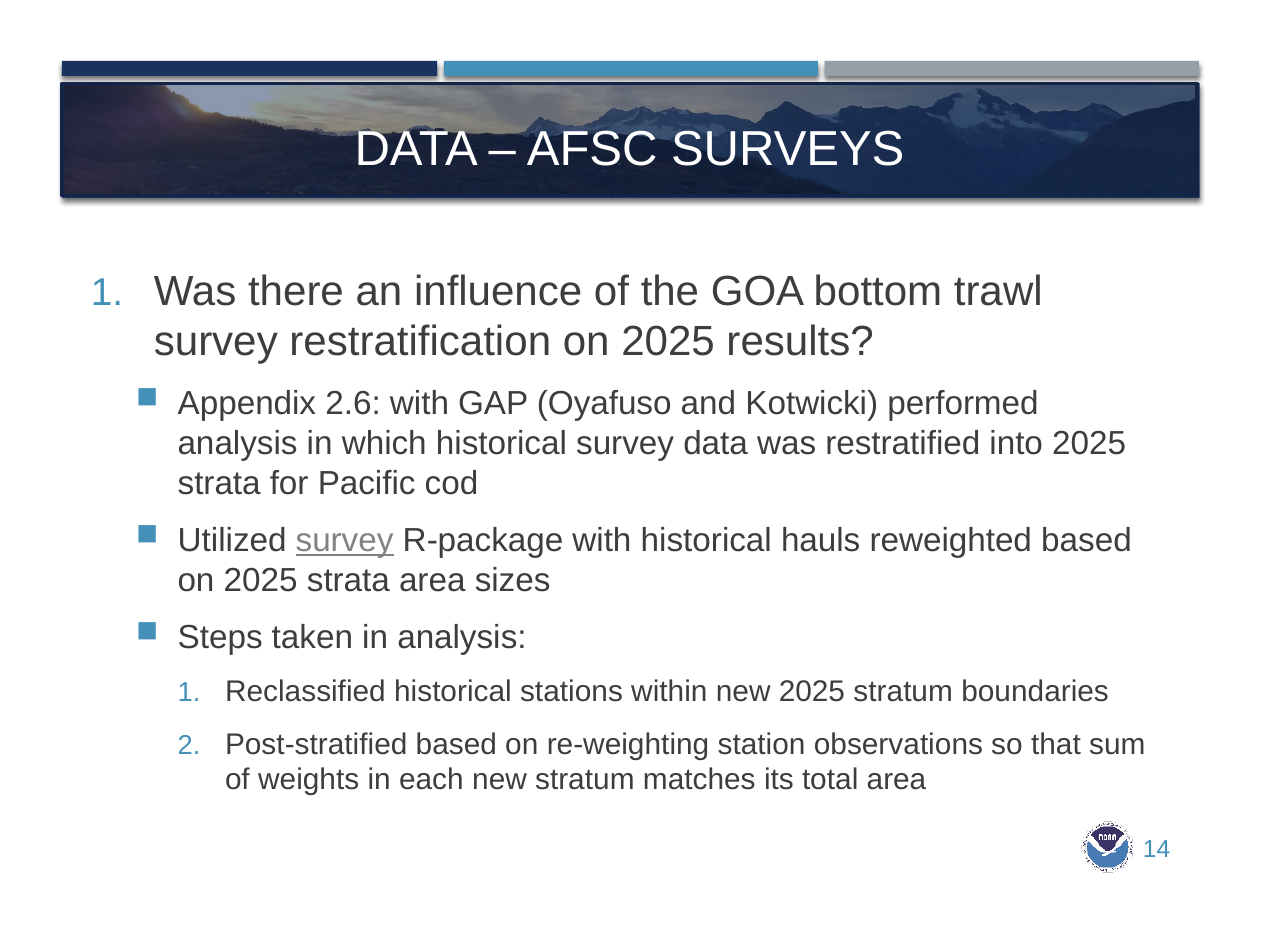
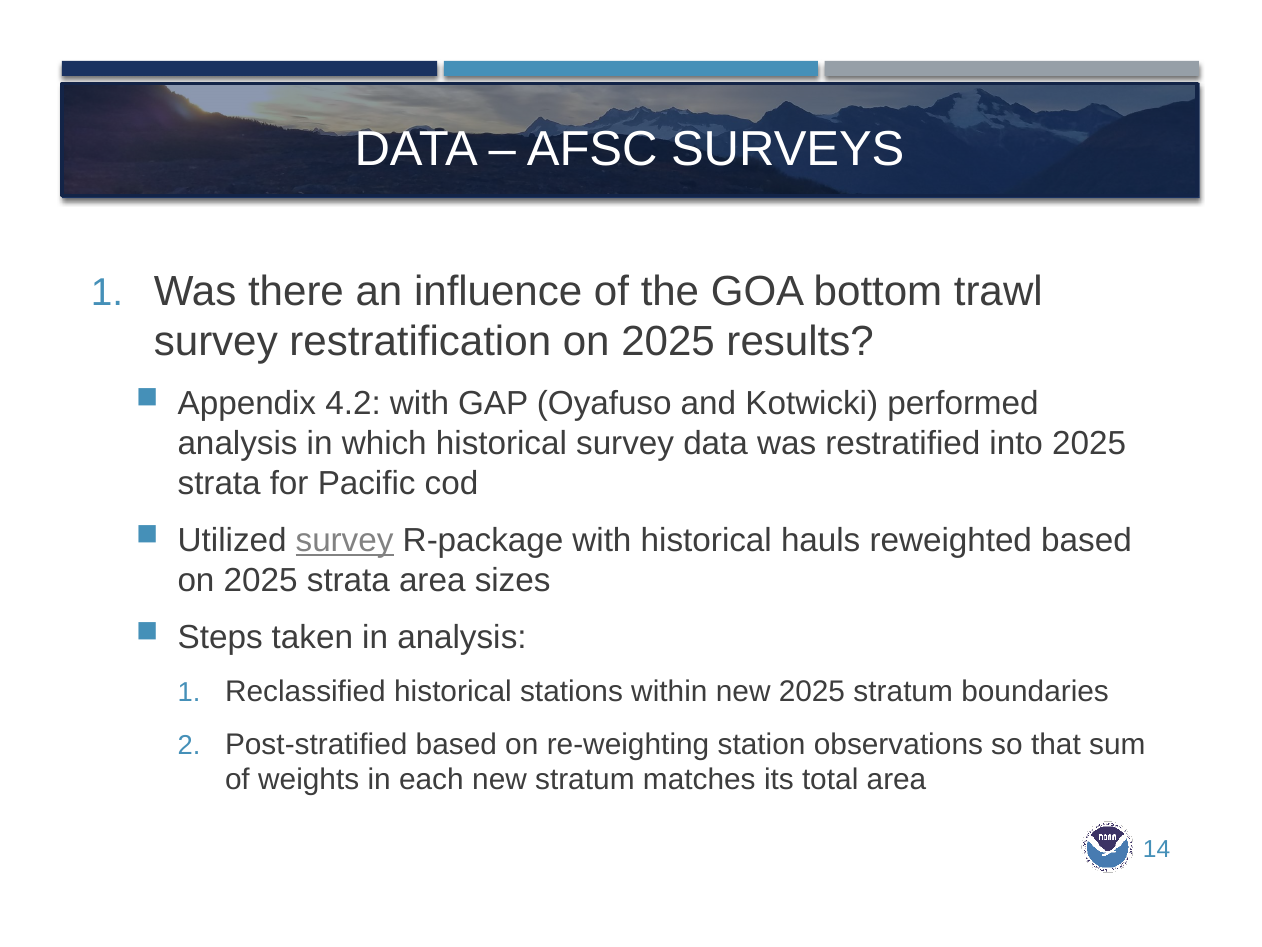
2.6: 2.6 -> 4.2 (353, 403)
